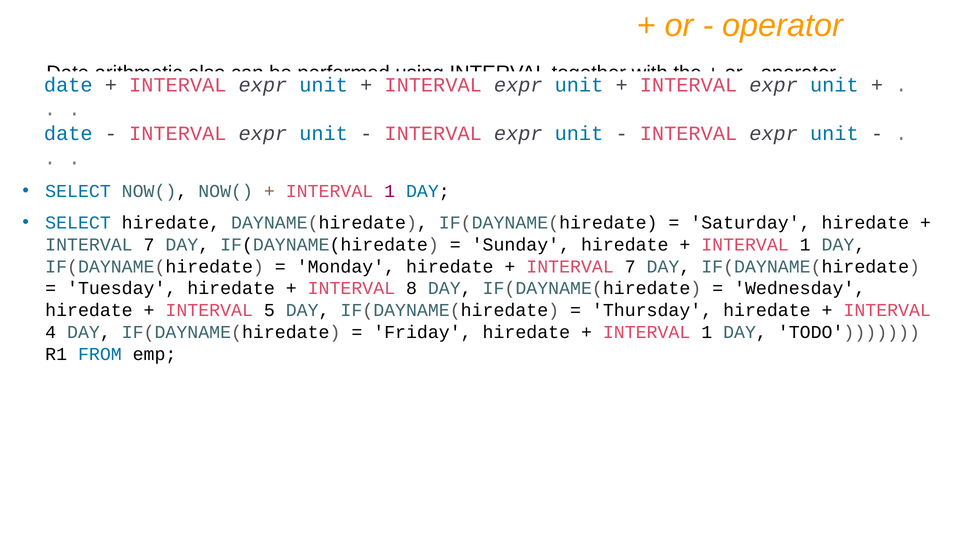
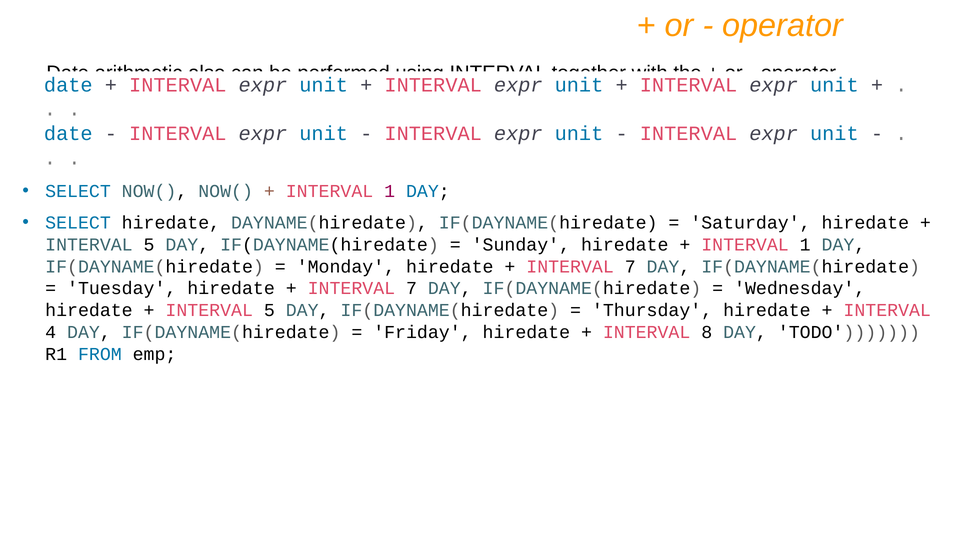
7: 7 -> 5 (149, 245)
8: 8 -> 7 (412, 288)
1: 1 -> 8 (707, 332)
